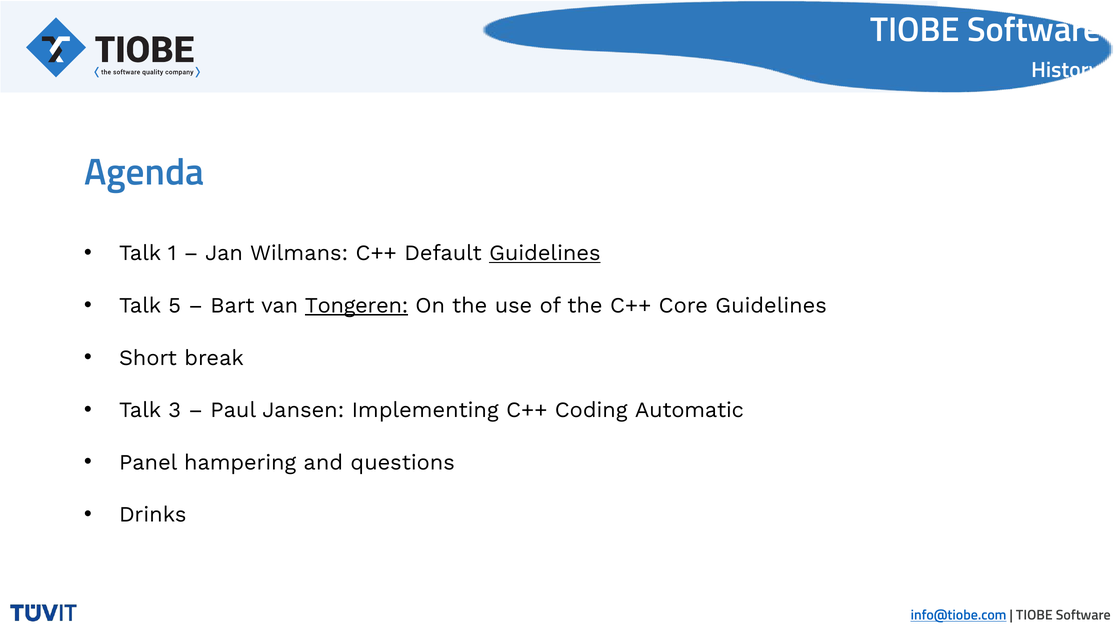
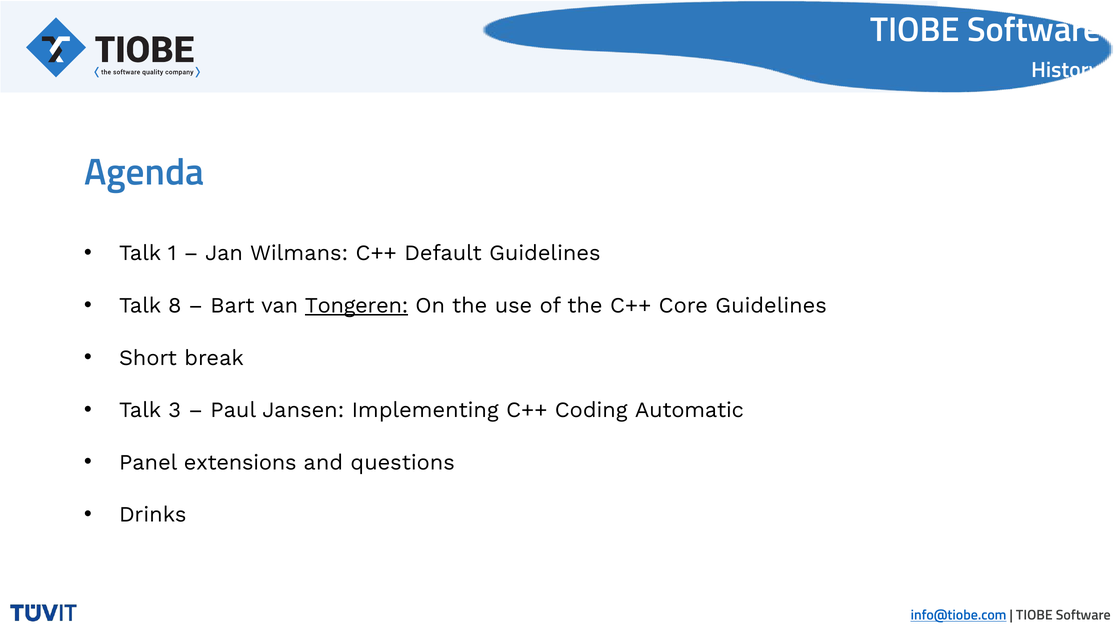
Guidelines underline: present -> none (545, 253)
5: 5 -> 8 (175, 306)
hampering: hampering -> extensions (240, 462)
